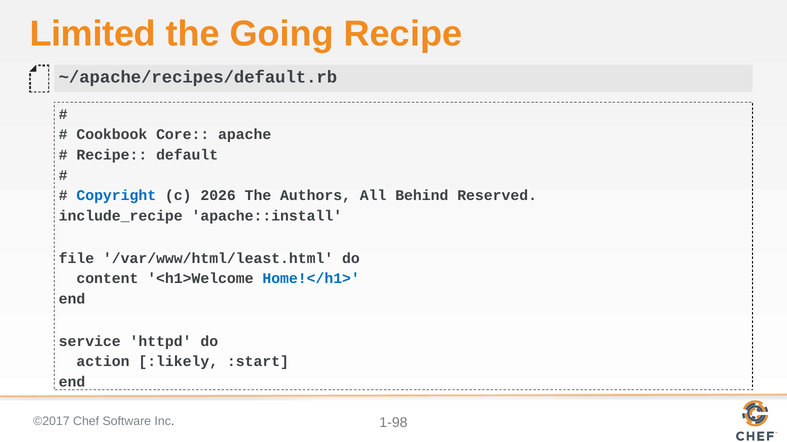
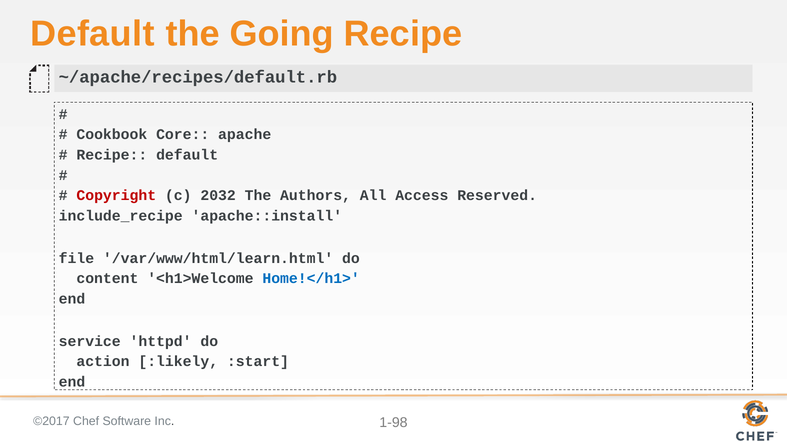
Limited: Limited -> Default (92, 34)
Copyright colour: blue -> red (116, 196)
2026: 2026 -> 2032 (218, 196)
Behind: Behind -> Access (422, 196)
/var/www/html/least.html: /var/www/html/least.html -> /var/www/html/learn.html (218, 259)
